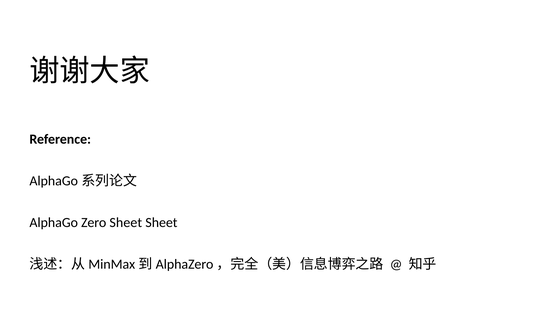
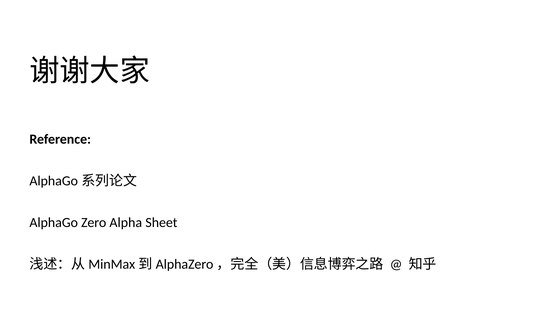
Zero Sheet: Sheet -> Alpha (126, 222)
